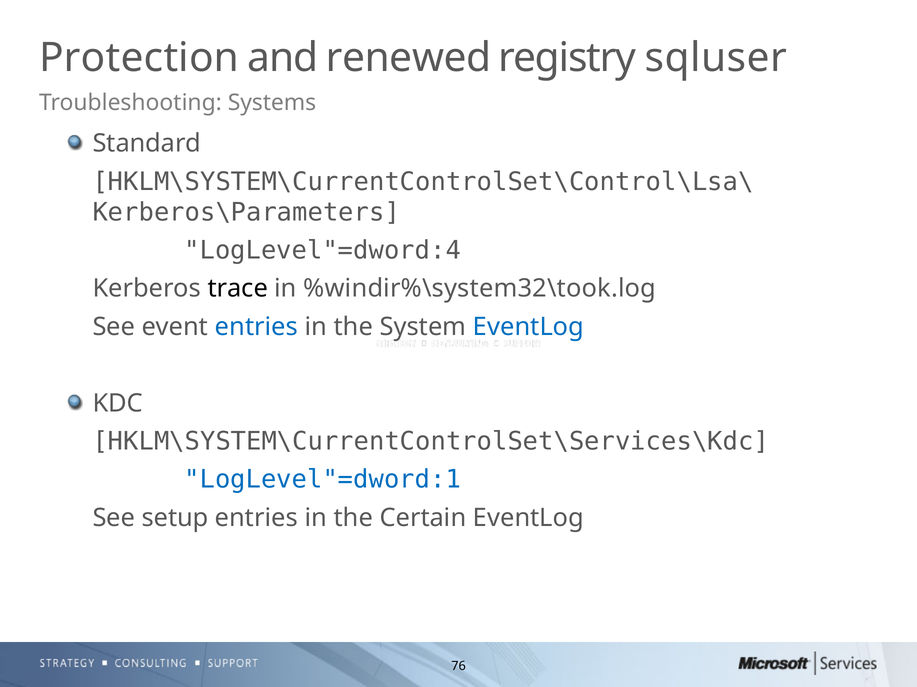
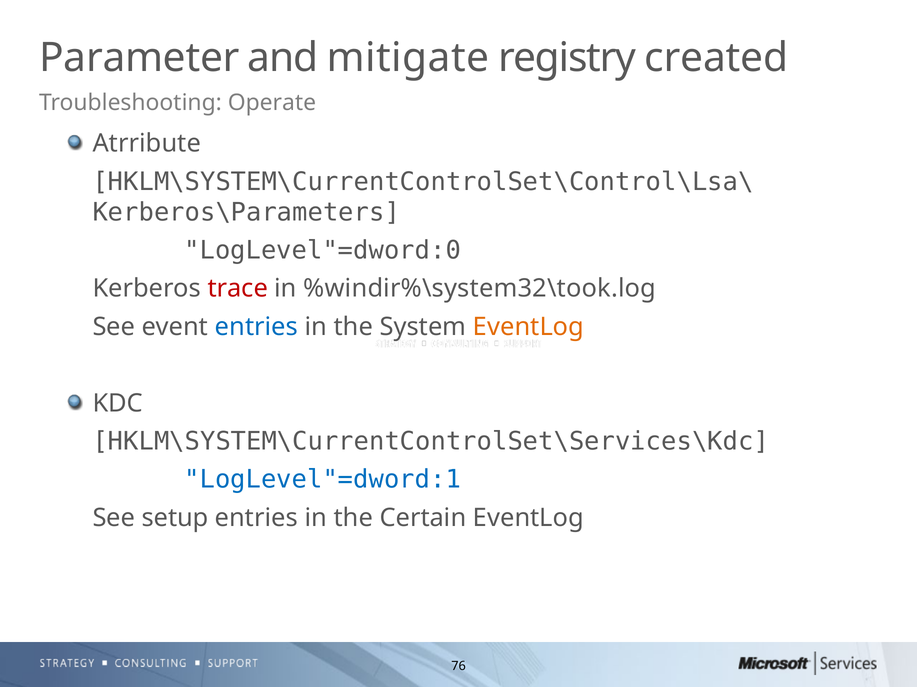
Protection: Protection -> Parameter (139, 58)
renewed: renewed -> mitigate (408, 58)
sqluser: sqluser -> created (716, 58)
Systems: Systems -> Operate (272, 103)
Standard: Standard -> Atrribute (147, 144)
LogLevel"=dword:4: LogLevel"=dword:4 -> LogLevel"=dword:0 (323, 251)
trace colour: black -> red (238, 289)
EventLog colour: blue -> orange (528, 327)
